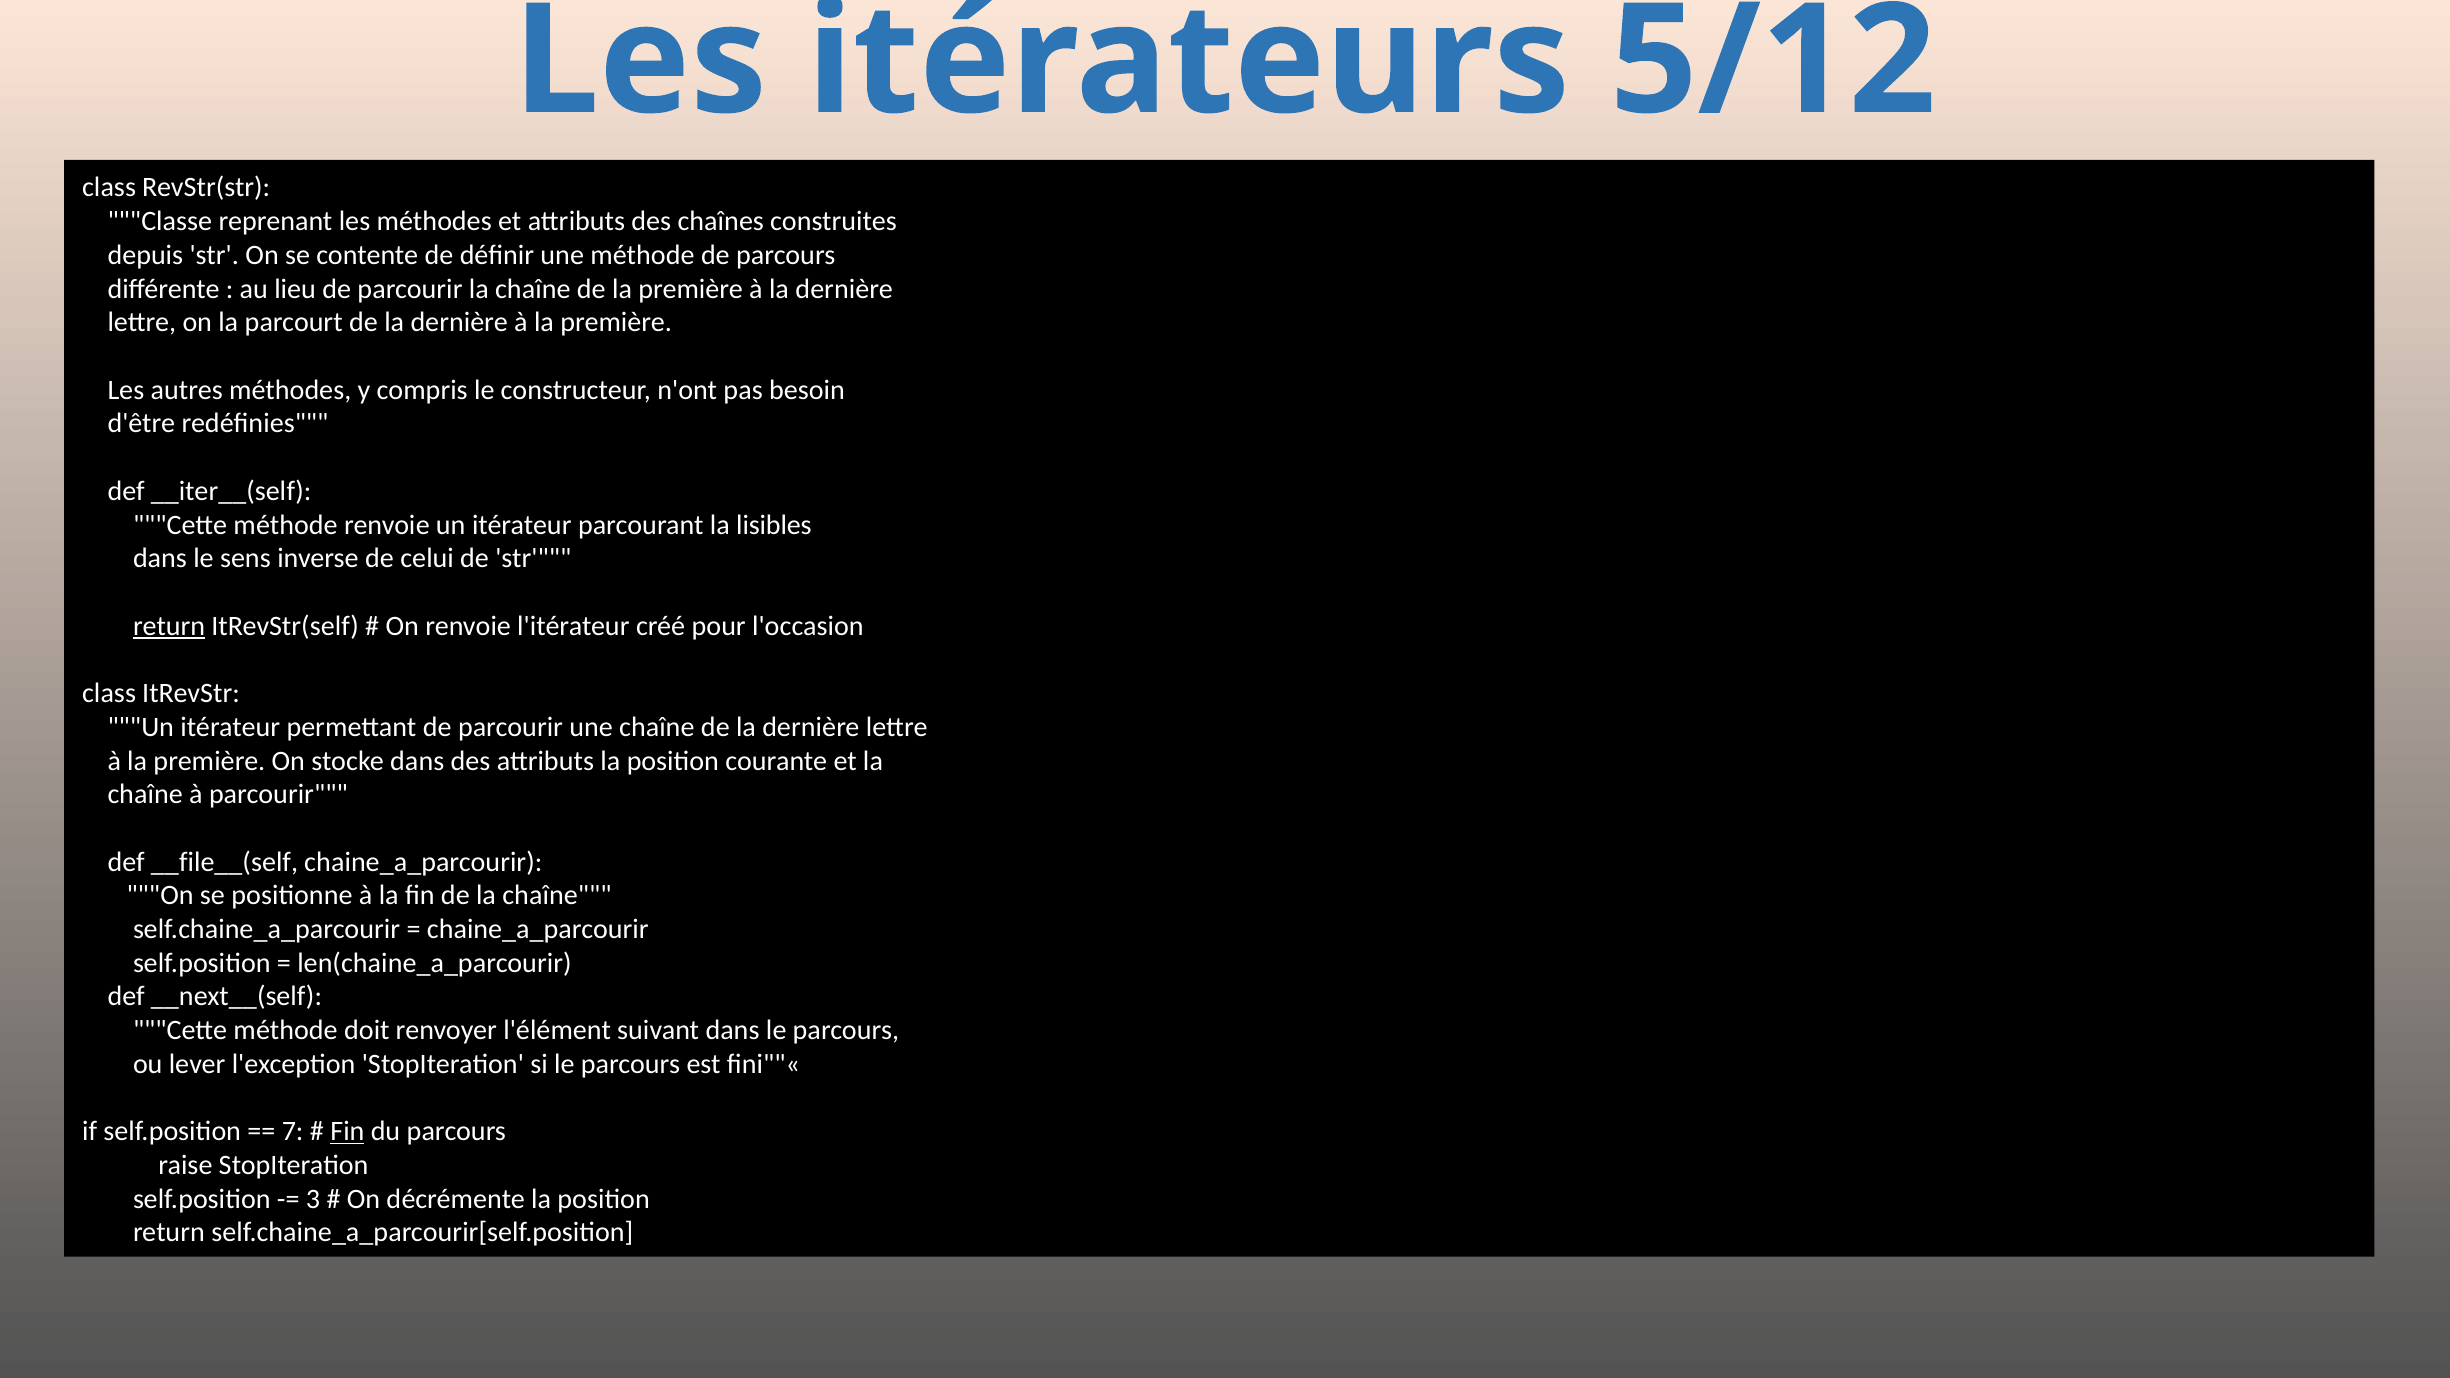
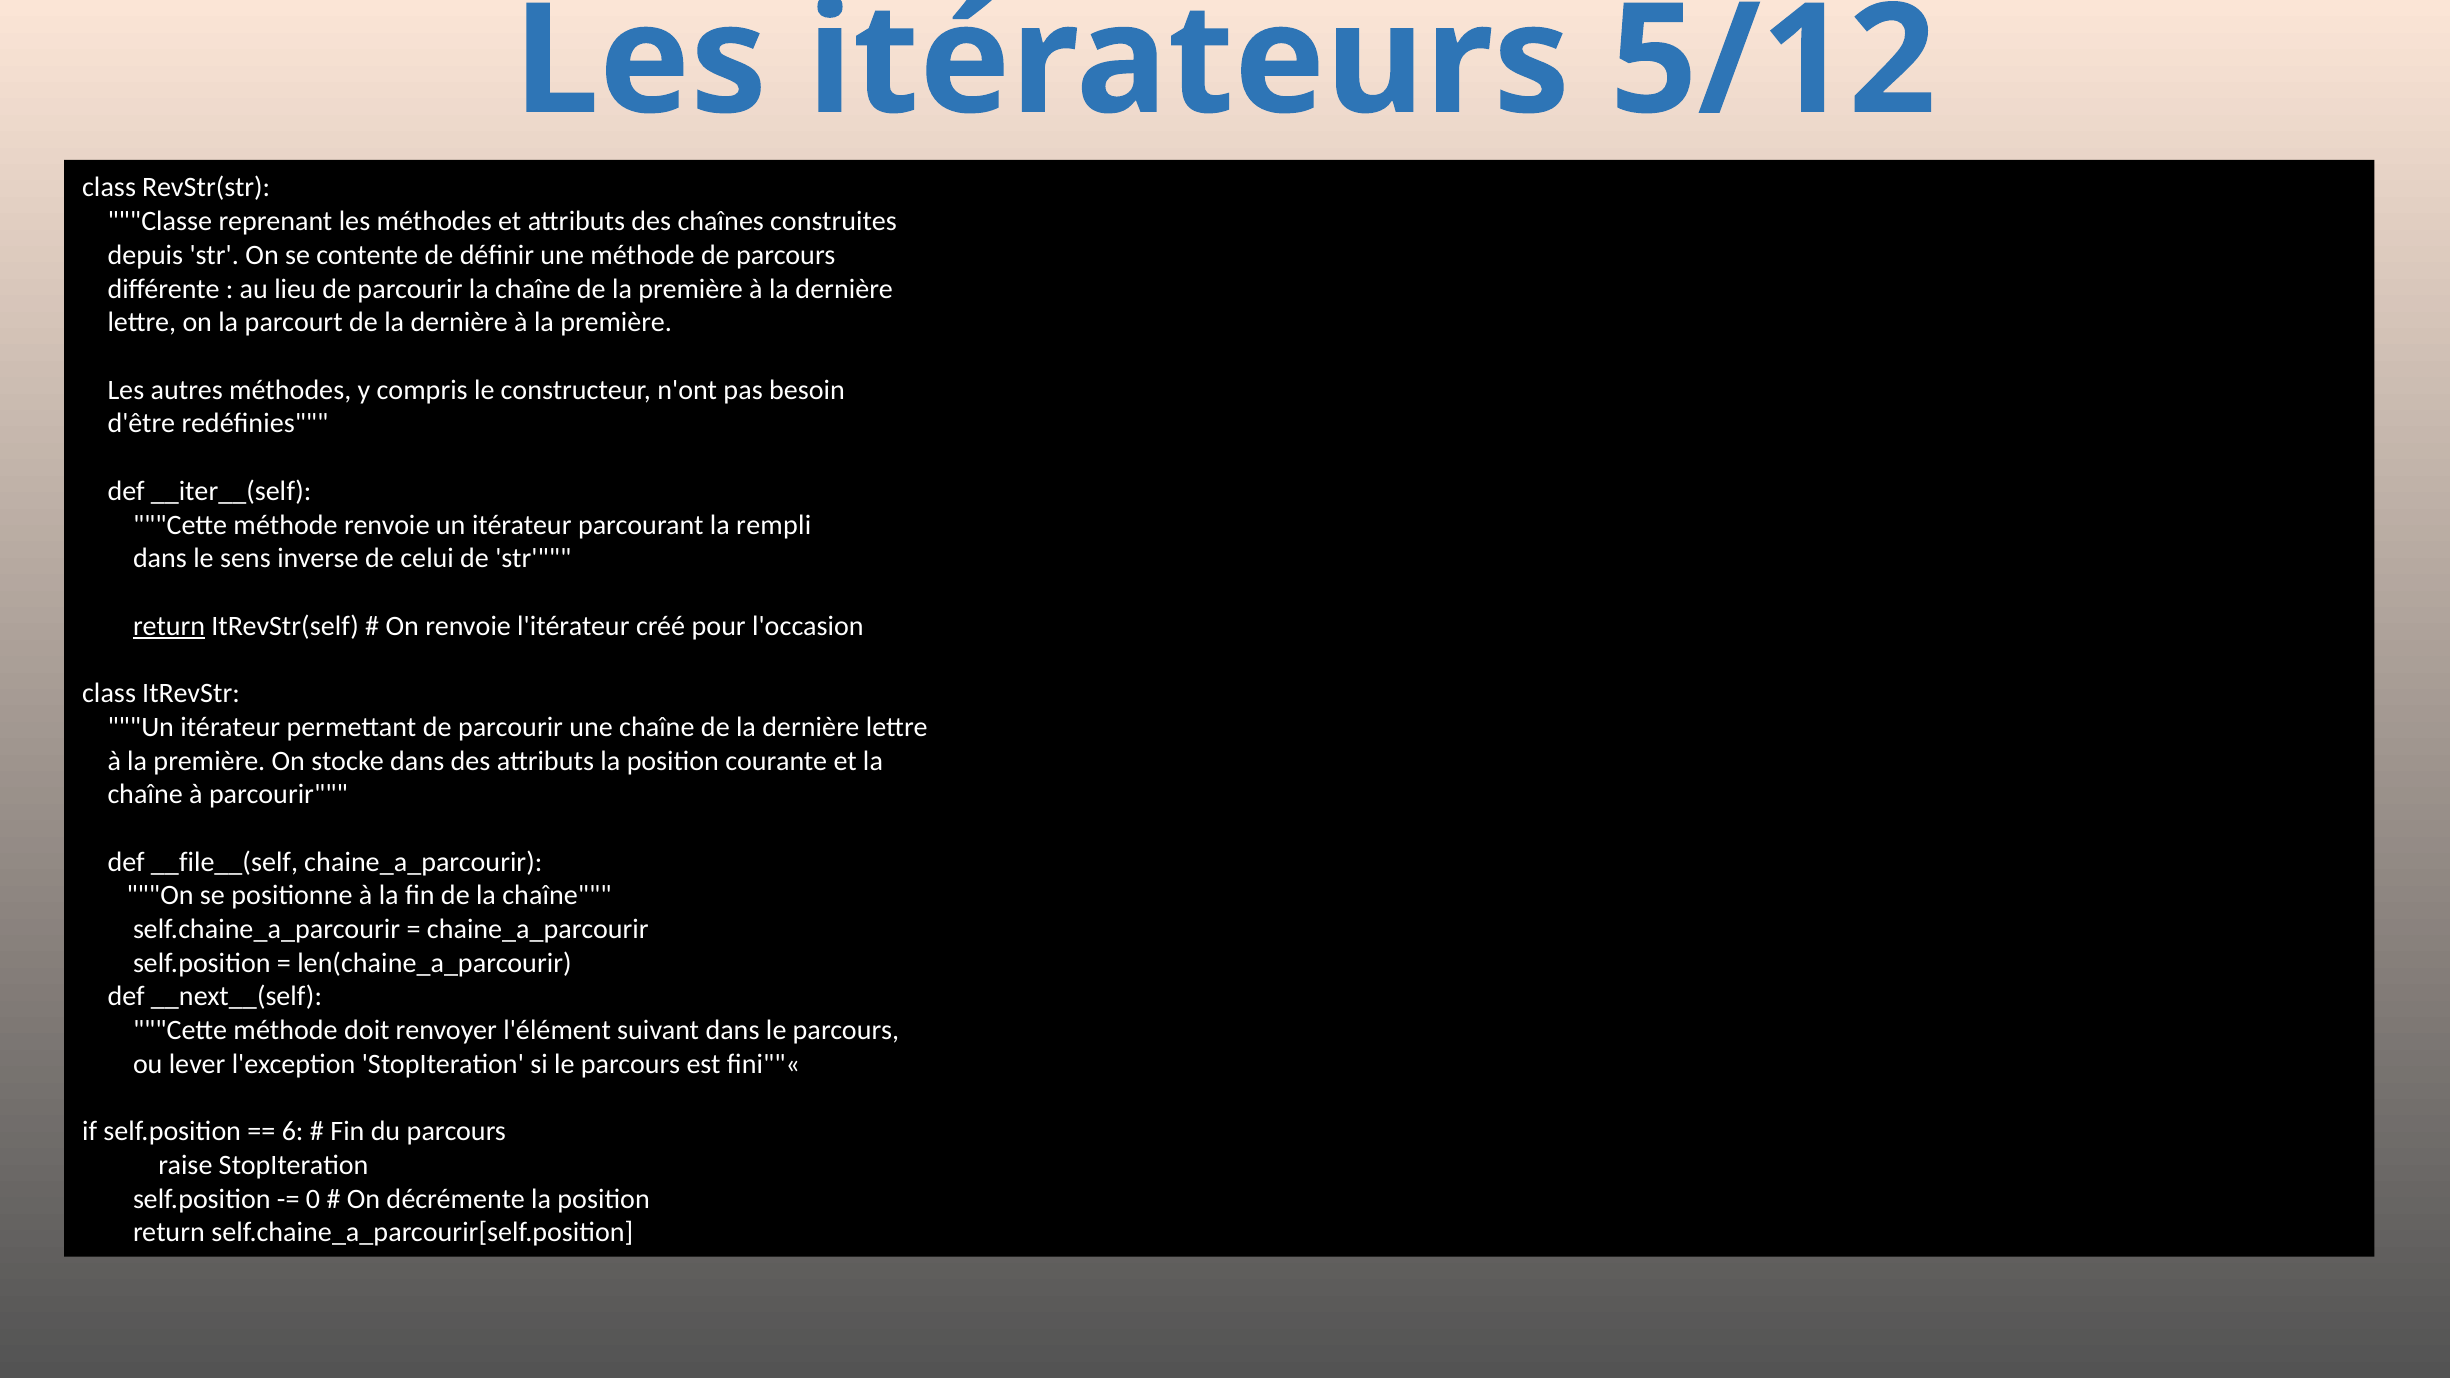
lisibles: lisibles -> rempli (774, 525)
7: 7 -> 6 (293, 1132)
Fin underline: present -> none (347, 1132)
3: 3 -> 0 (313, 1199)
